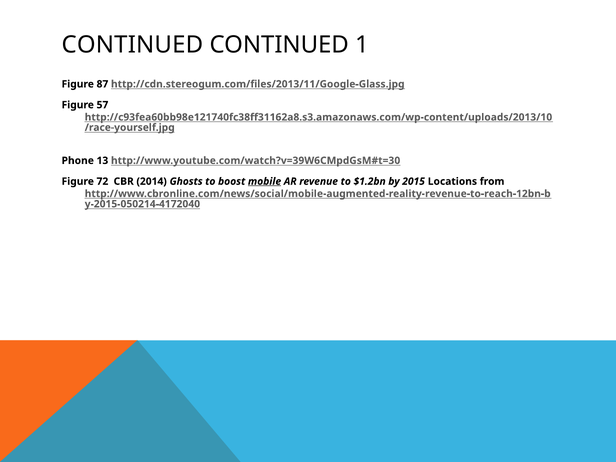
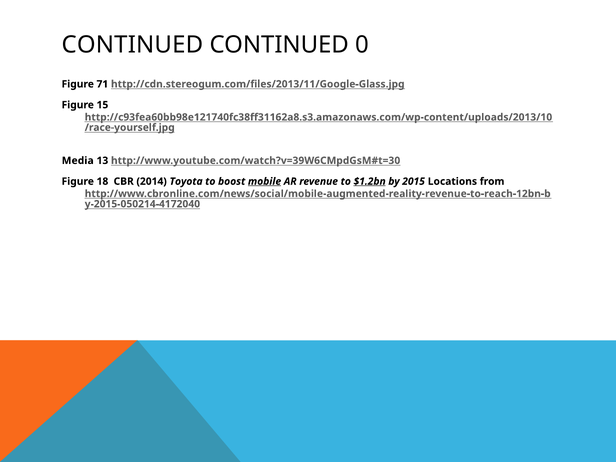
1: 1 -> 0 (362, 45)
87: 87 -> 71 (102, 84)
57: 57 -> 15 (102, 105)
Phone: Phone -> Media (78, 161)
72: 72 -> 18 (102, 181)
Ghosts: Ghosts -> Toyota (186, 181)
$1.2bn underline: none -> present (370, 181)
